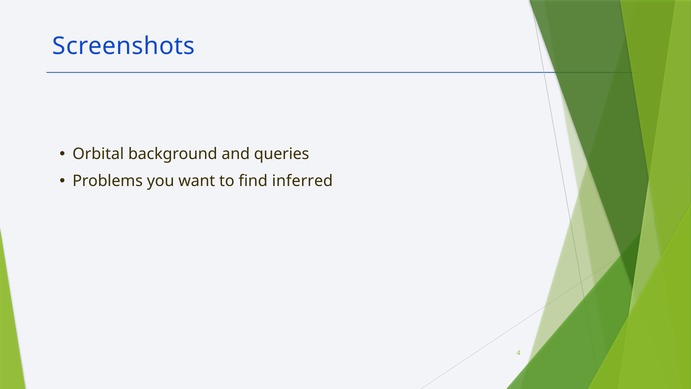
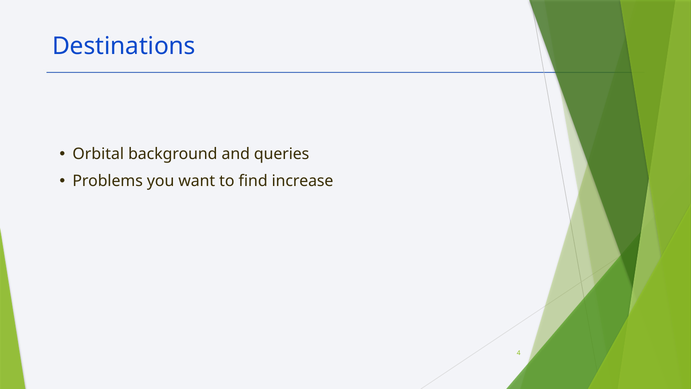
Screenshots: Screenshots -> Destinations (124, 46)
inferred: inferred -> increase (303, 181)
